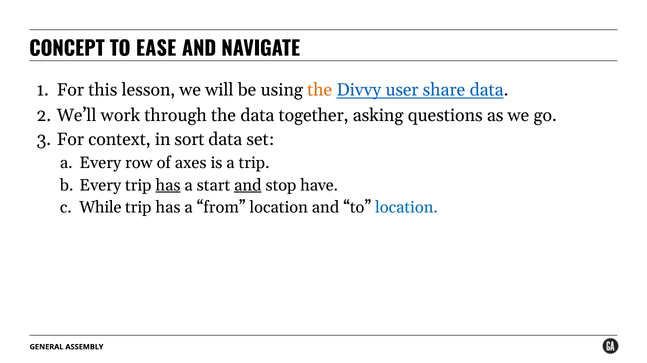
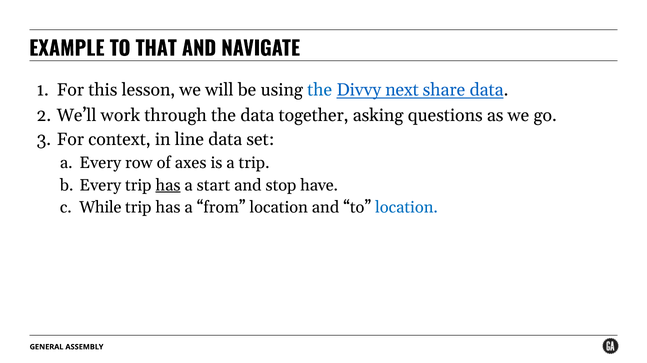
CONCEPT: CONCEPT -> EXAMPLE (67, 49)
EASE: EASE -> THAT (156, 49)
the colour: orange -> blue (320, 90)
user: user -> next (402, 90)
sort: sort -> line (189, 140)
and underline: present -> none (248, 185)
